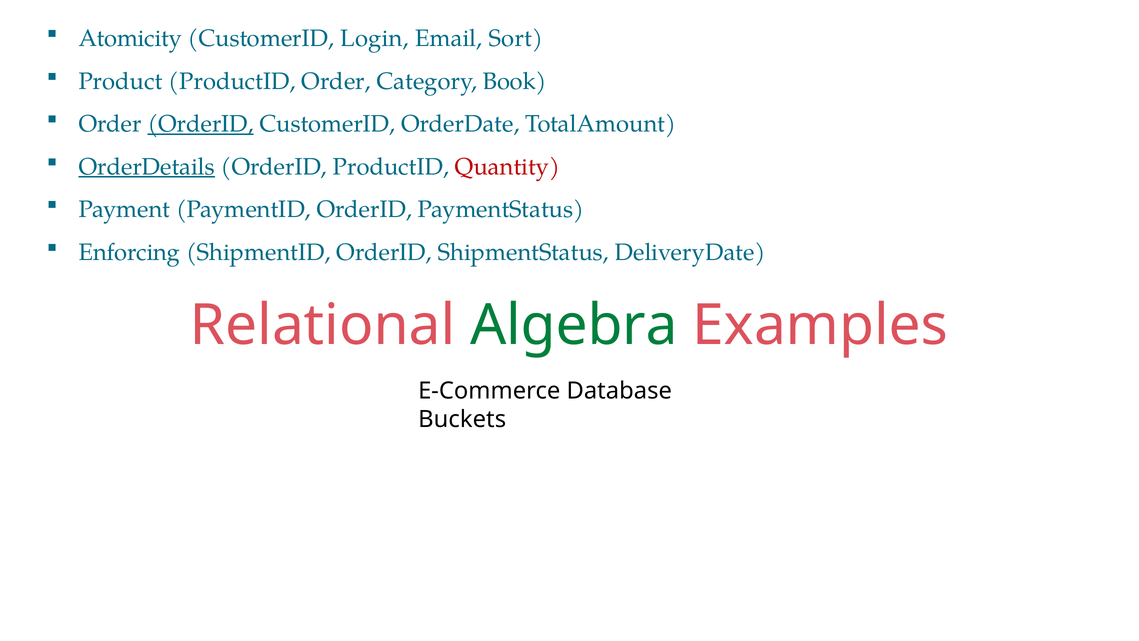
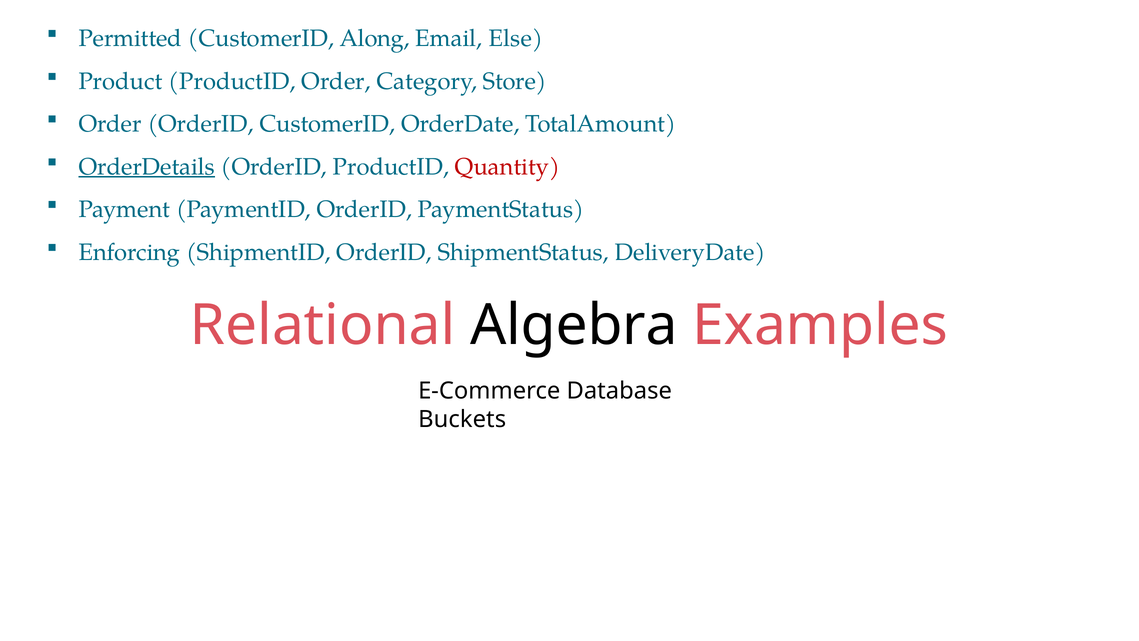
Atomicity: Atomicity -> Permitted (130, 38)
Login: Login -> Along (375, 38)
Sort: Sort -> Else (516, 38)
Book: Book -> Store (515, 81)
OrderID underline: present -> none (201, 124)
Algebra colour: green -> black (574, 325)
